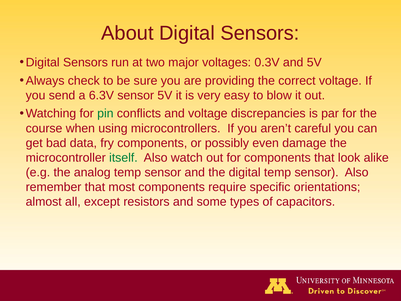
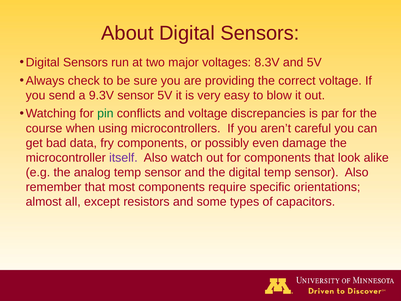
0.3V: 0.3V -> 8.3V (267, 62)
6.3V: 6.3V -> 9.3V (101, 95)
itself colour: green -> purple (123, 158)
